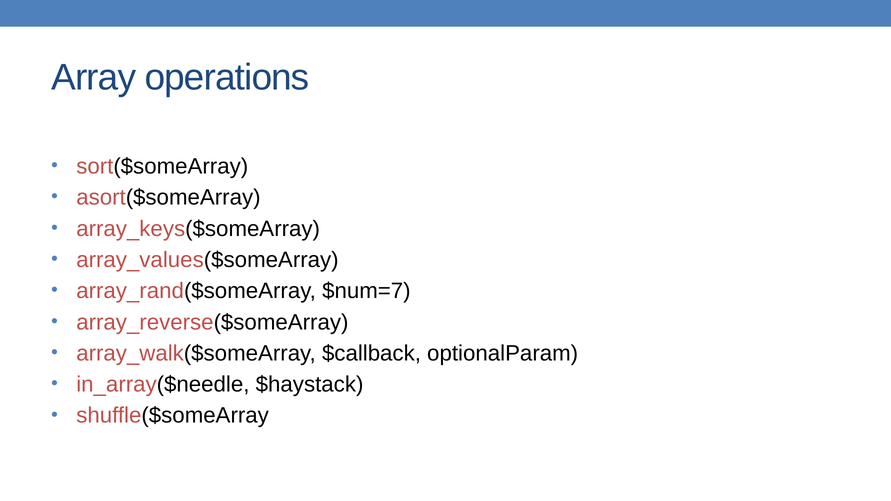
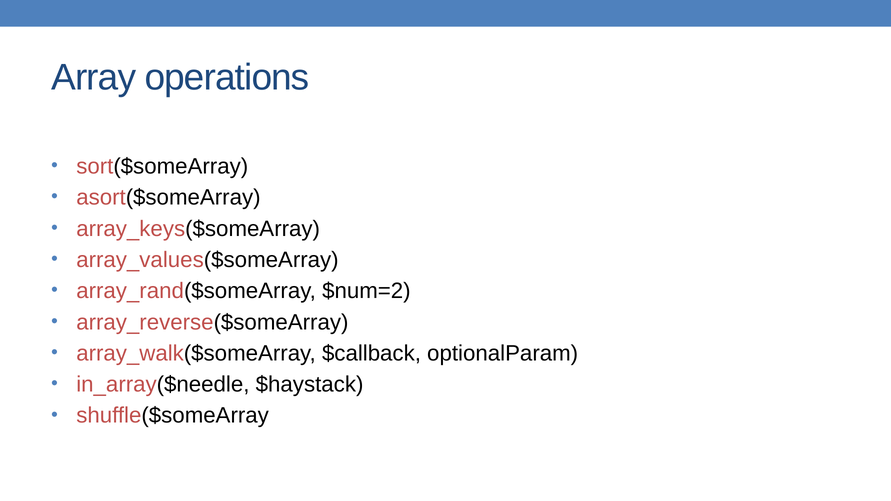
$num=7: $num=7 -> $num=2 (366, 291)
